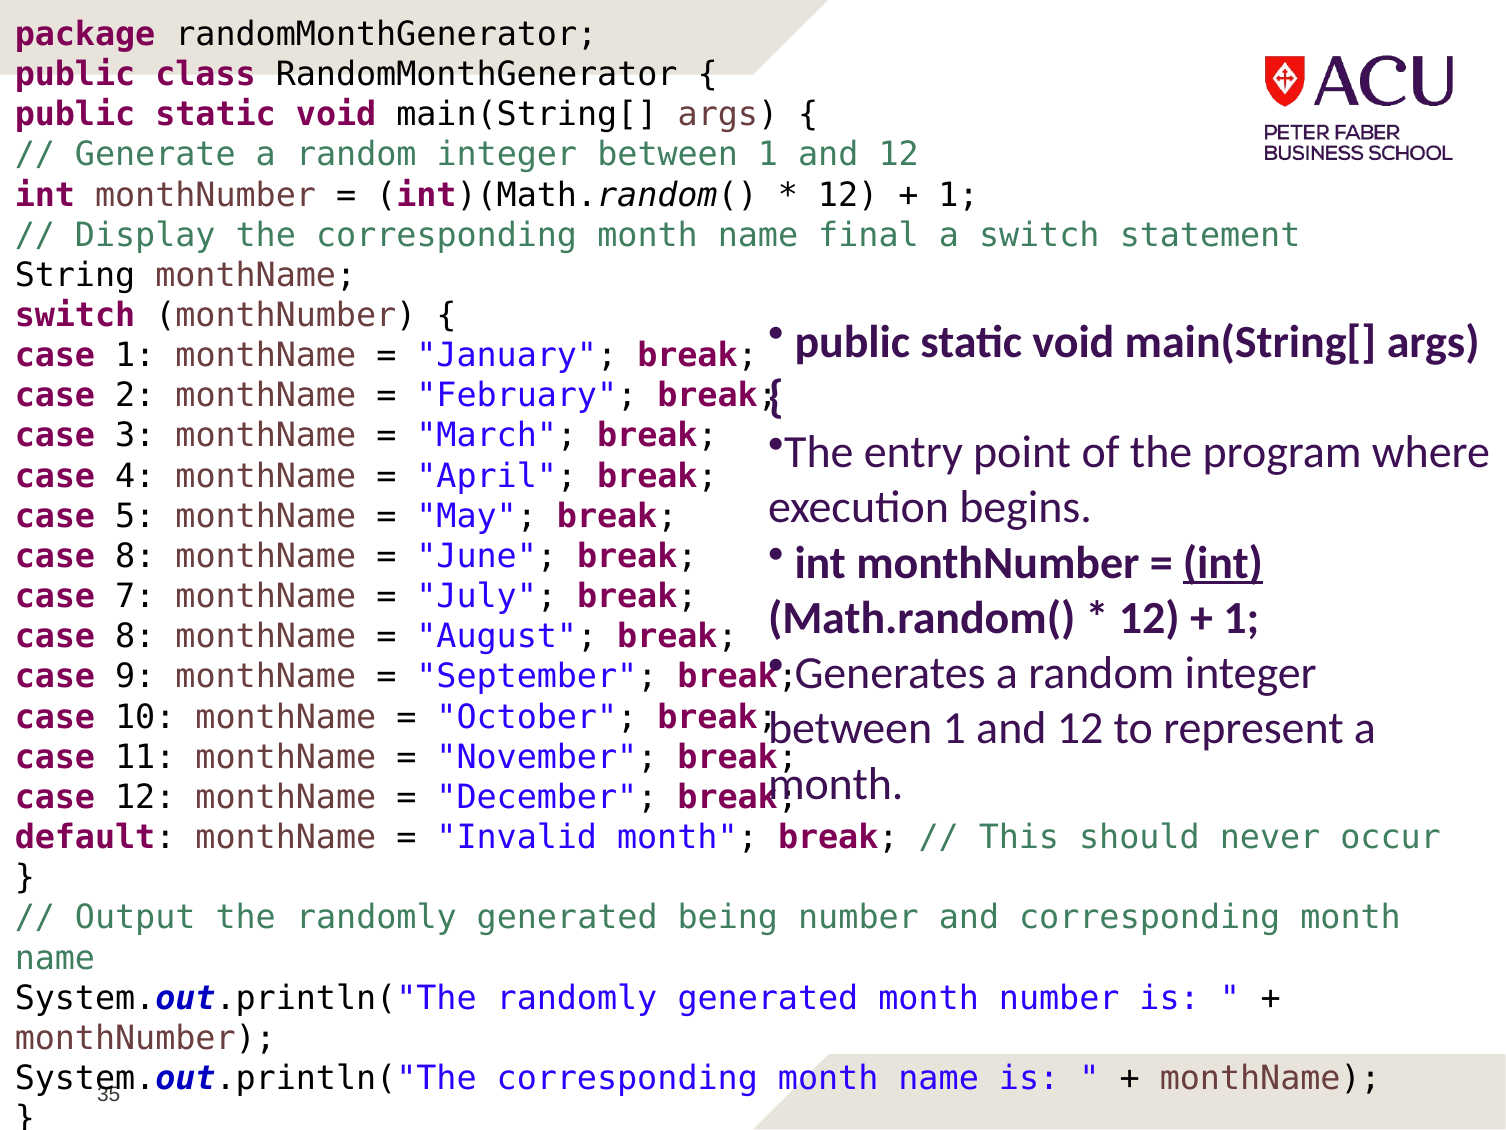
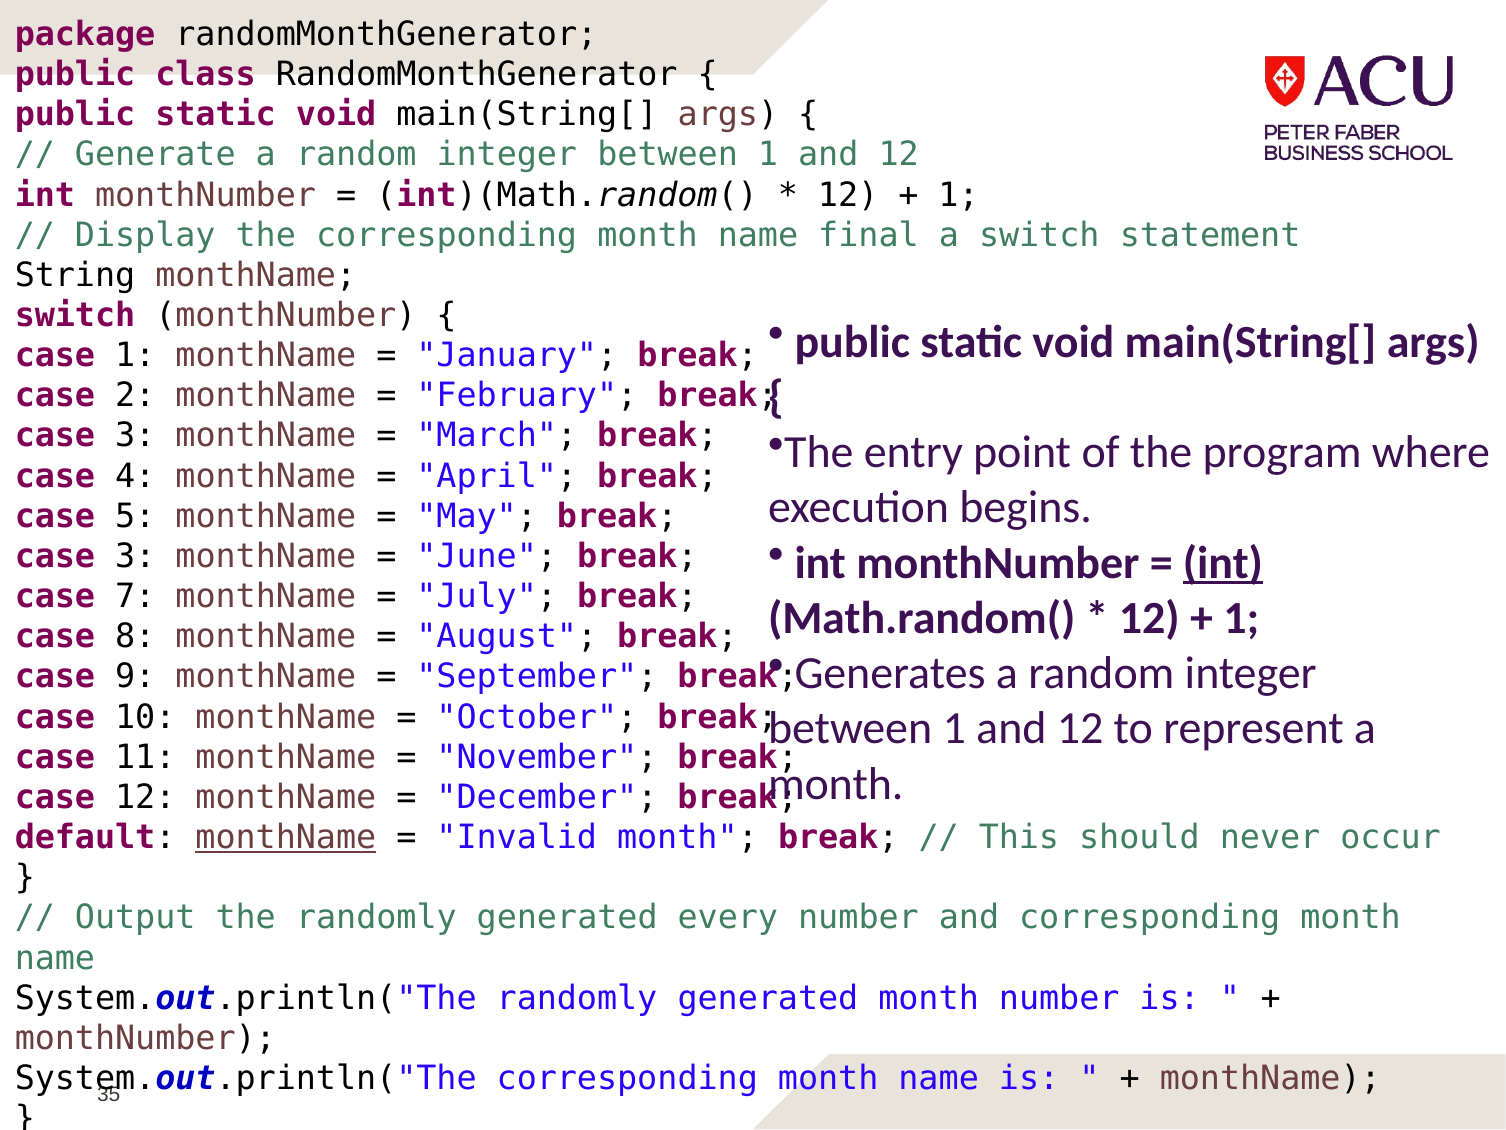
8: 8 -> 3 (135, 556)
monthName underline: none -> present (286, 837)
being: being -> every (728, 917)
